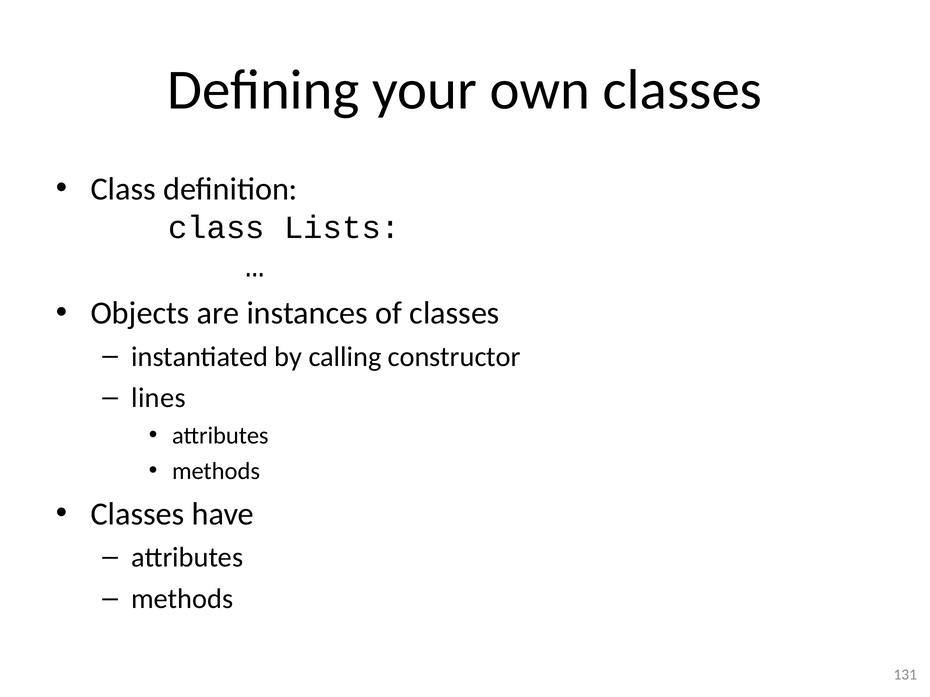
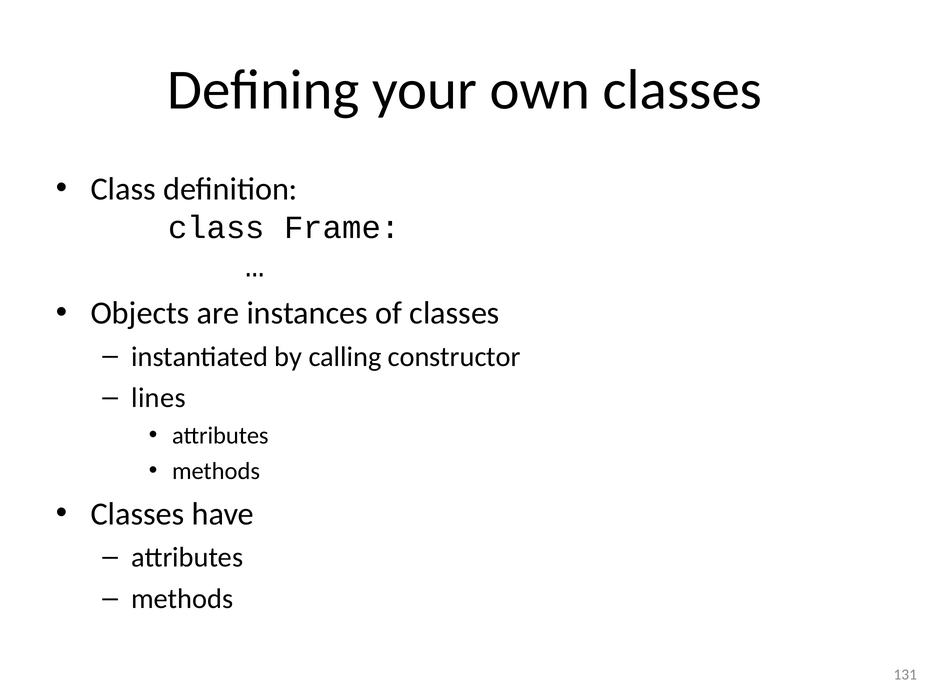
Lists: Lists -> Frame (342, 228)
